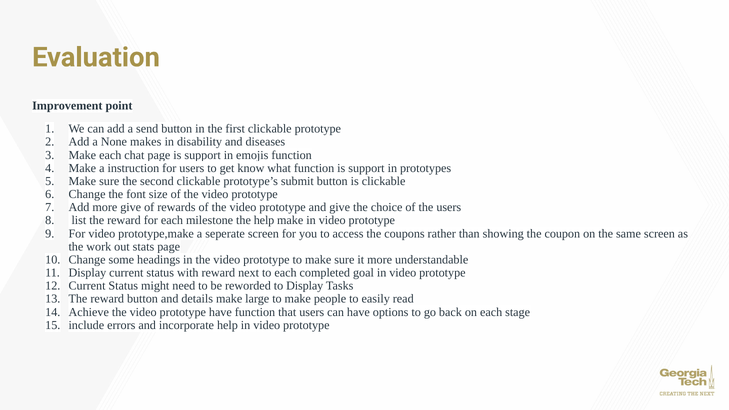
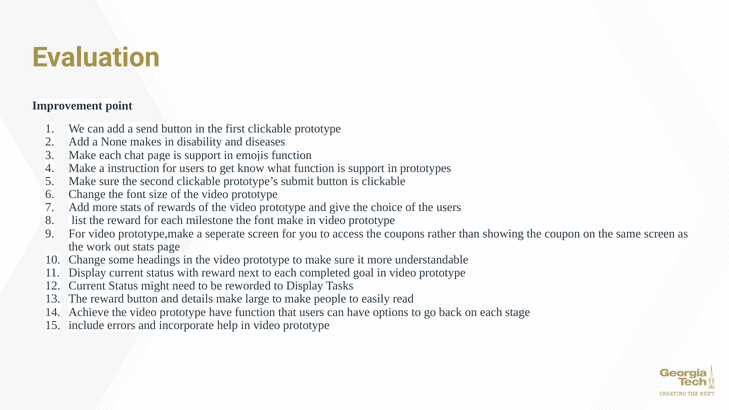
more give: give -> stats (131, 207)
milestone the help: help -> font (264, 220)
